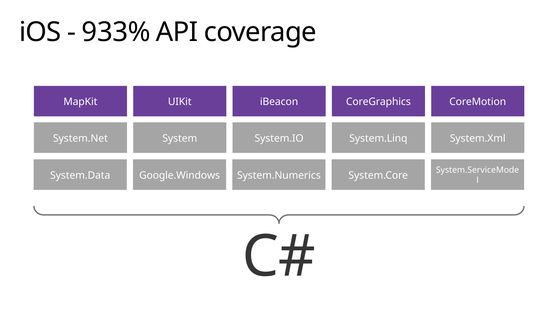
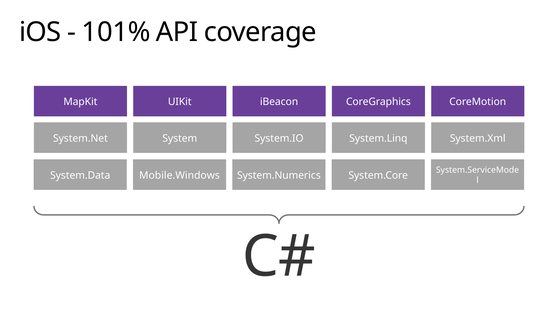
933%: 933% -> 101% (116, 32)
Google.Windows: Google.Windows -> Mobile.Windows (180, 175)
